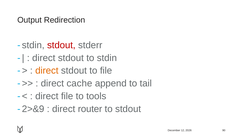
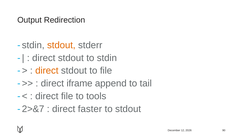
stdout colour: red -> orange (61, 45)
cache: cache -> iframe (79, 84)
2>&9: 2>&9 -> 2>&7 (33, 109)
router: router -> faster (90, 109)
